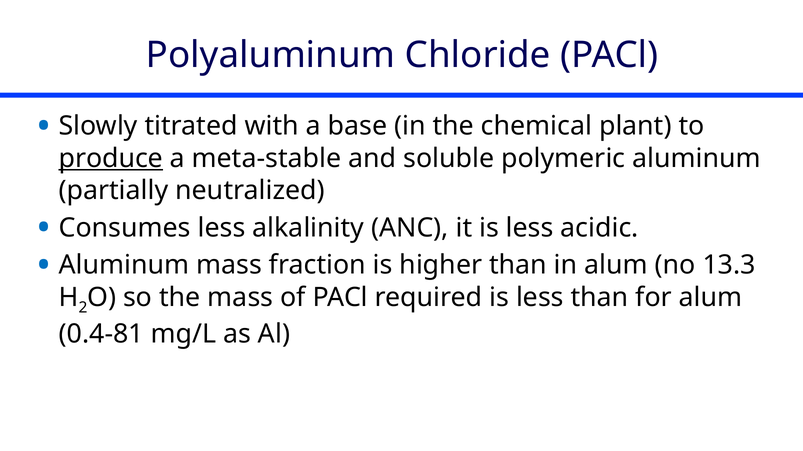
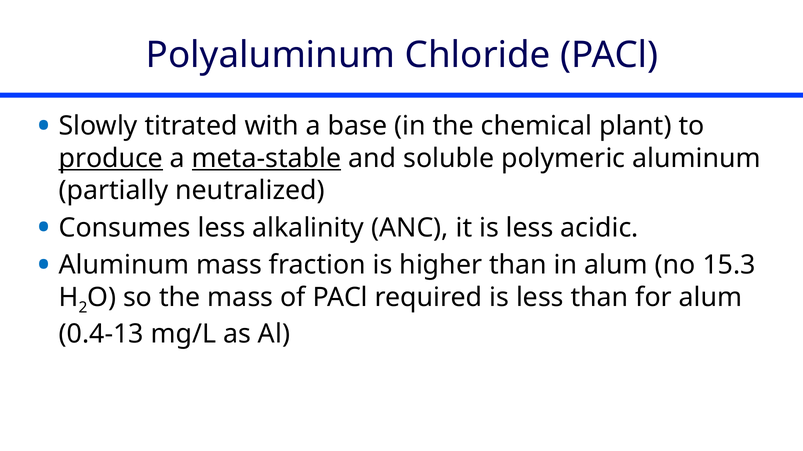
meta-stable underline: none -> present (267, 158)
13.3: 13.3 -> 15.3 (729, 266)
0.4-81: 0.4-81 -> 0.4-13 (101, 334)
